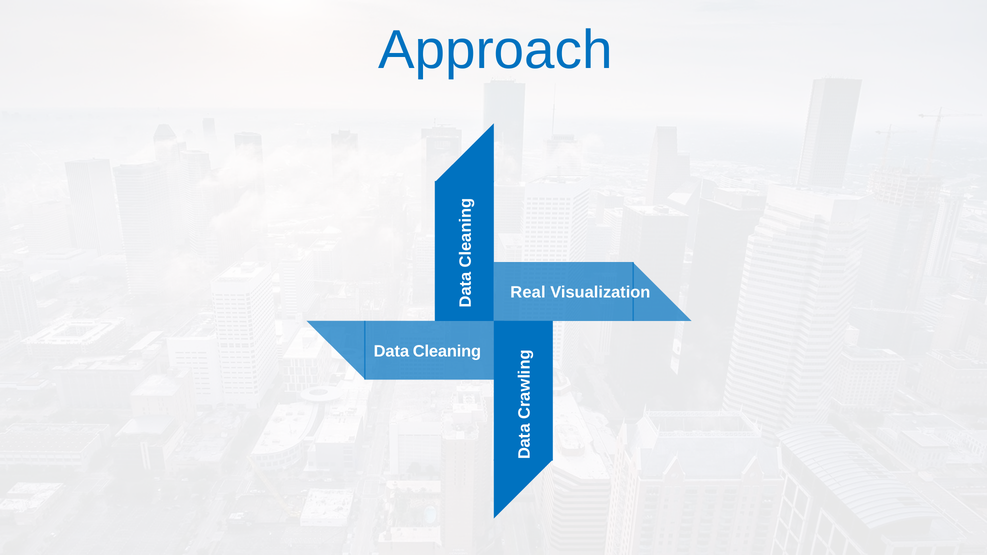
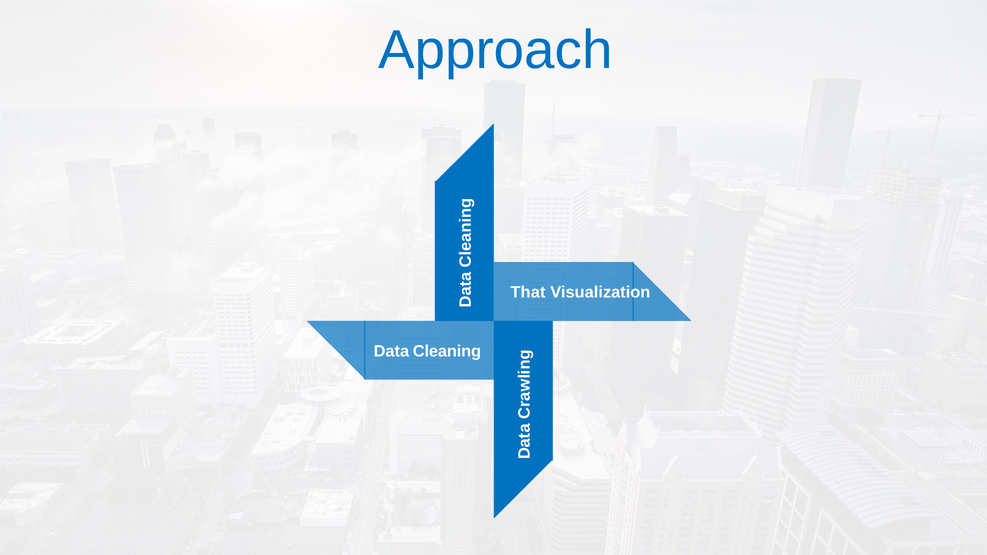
Real: Real -> That (528, 293)
